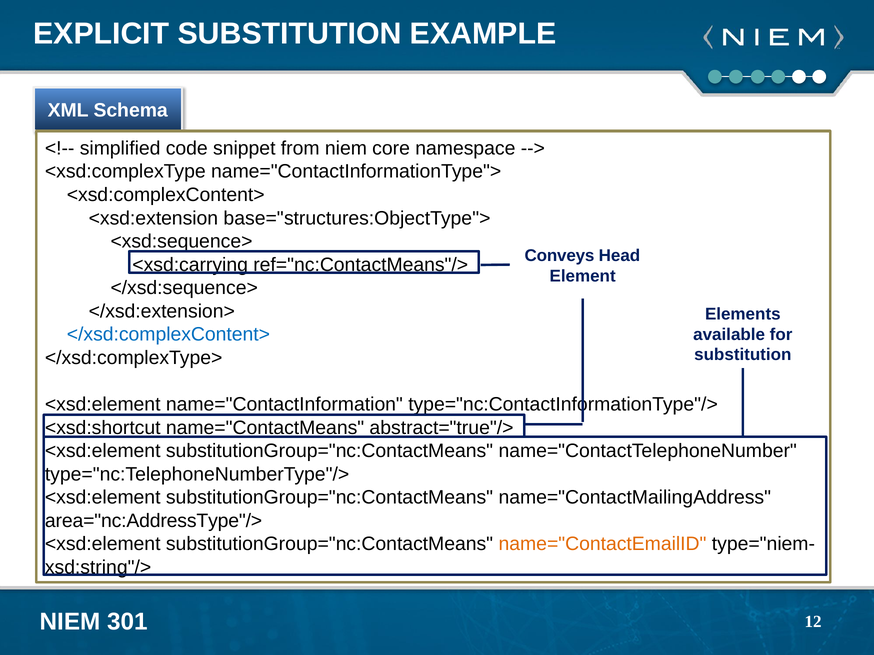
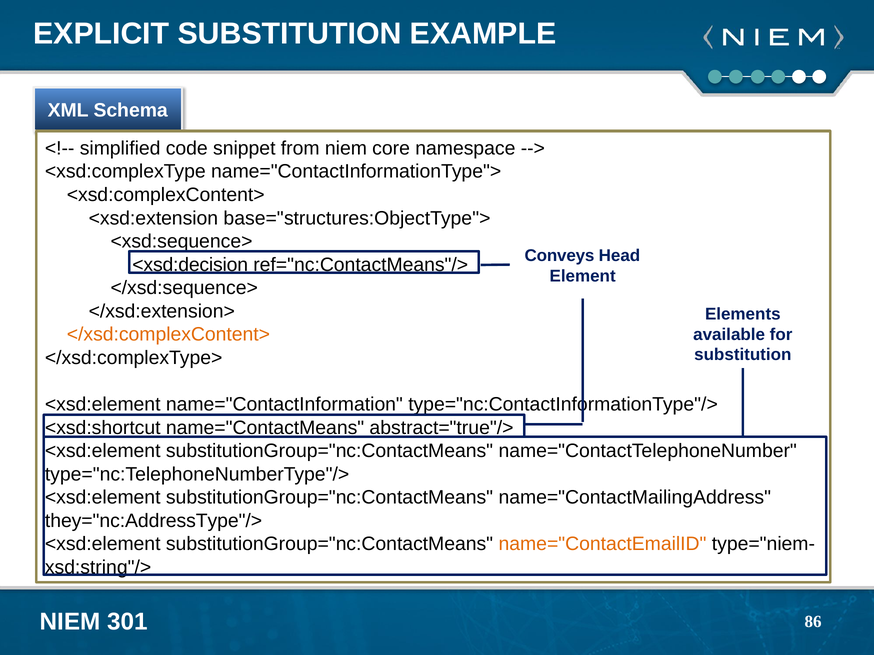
<xsd:carrying: <xsd:carrying -> <xsd:decision (190, 265)
</xsd:complexContent> colour: blue -> orange (168, 335)
area="nc:AddressType"/>: area="nc:AddressType"/> -> they="nc:AddressType"/> (154, 521)
12: 12 -> 86 (813, 622)
